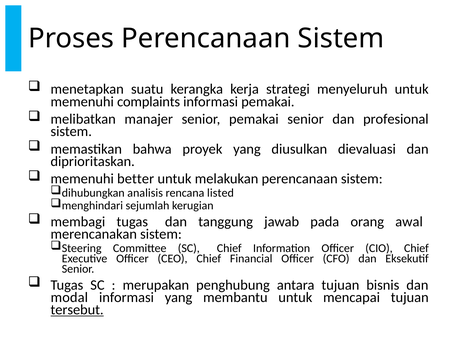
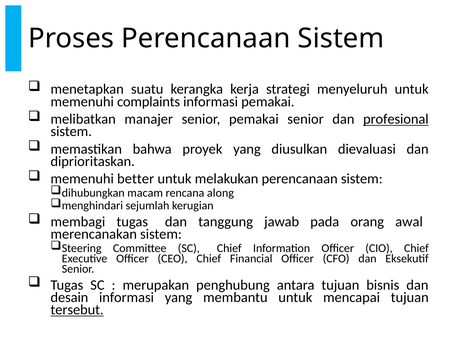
profesional underline: none -> present (396, 119)
analisis: analisis -> macam (145, 193)
listed: listed -> along (220, 193)
modal: modal -> desain (69, 298)
